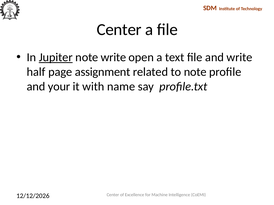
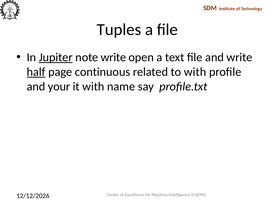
Center: Center -> Tuples (119, 30)
half underline: none -> present (36, 72)
assignment: assignment -> continuous (103, 72)
to note: note -> with (195, 72)
